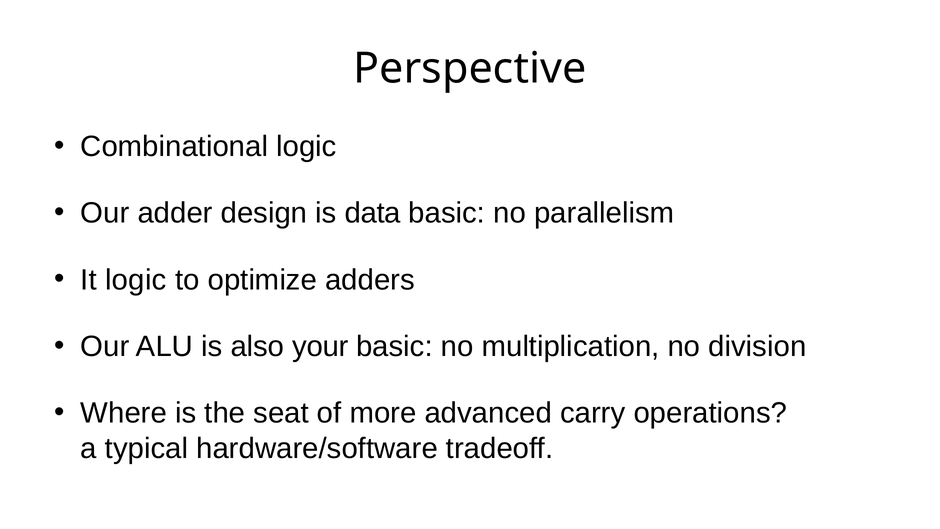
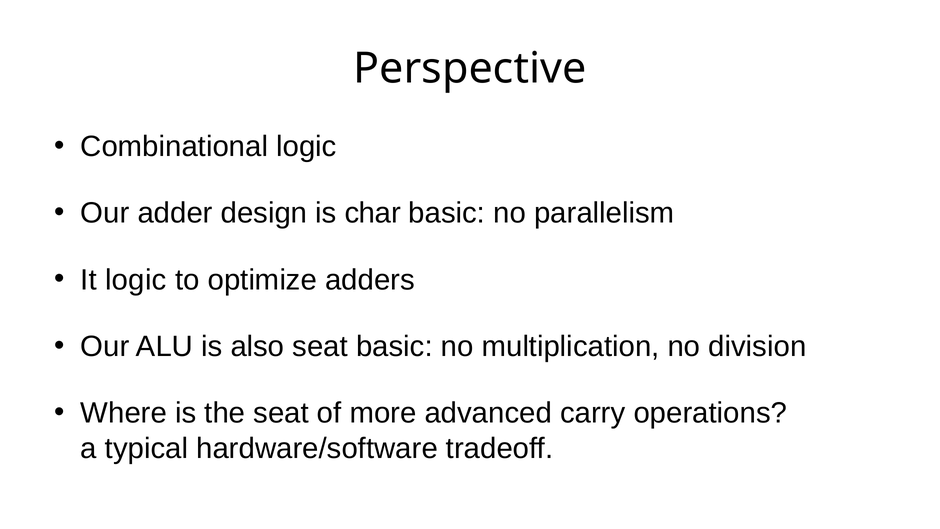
data: data -> char (373, 213)
also your: your -> seat (320, 346)
